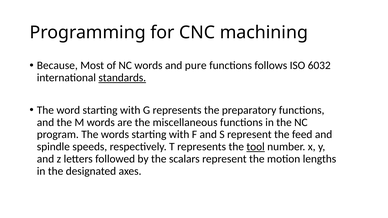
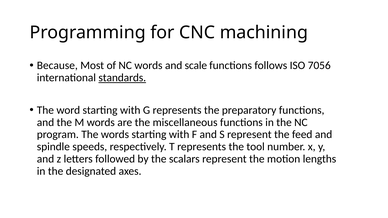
pure: pure -> scale (196, 66)
6032: 6032 -> 7056 (319, 66)
tool underline: present -> none (256, 147)
